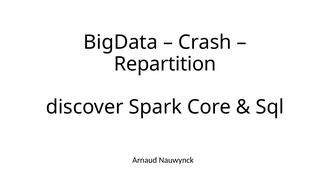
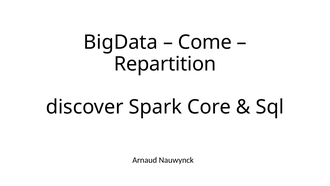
Crash: Crash -> Come (205, 42)
